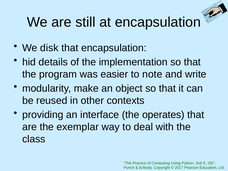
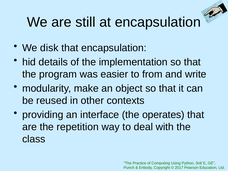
note: note -> from (152, 74)
exemplar: exemplar -> repetition (78, 127)
